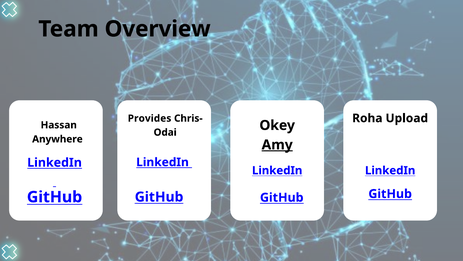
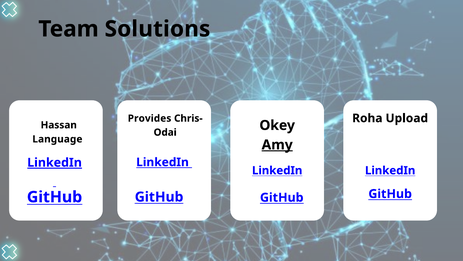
Overview: Overview -> Solutions (157, 29)
Anywhere: Anywhere -> Language (57, 139)
LinkedIn underline: none -> present (55, 162)
